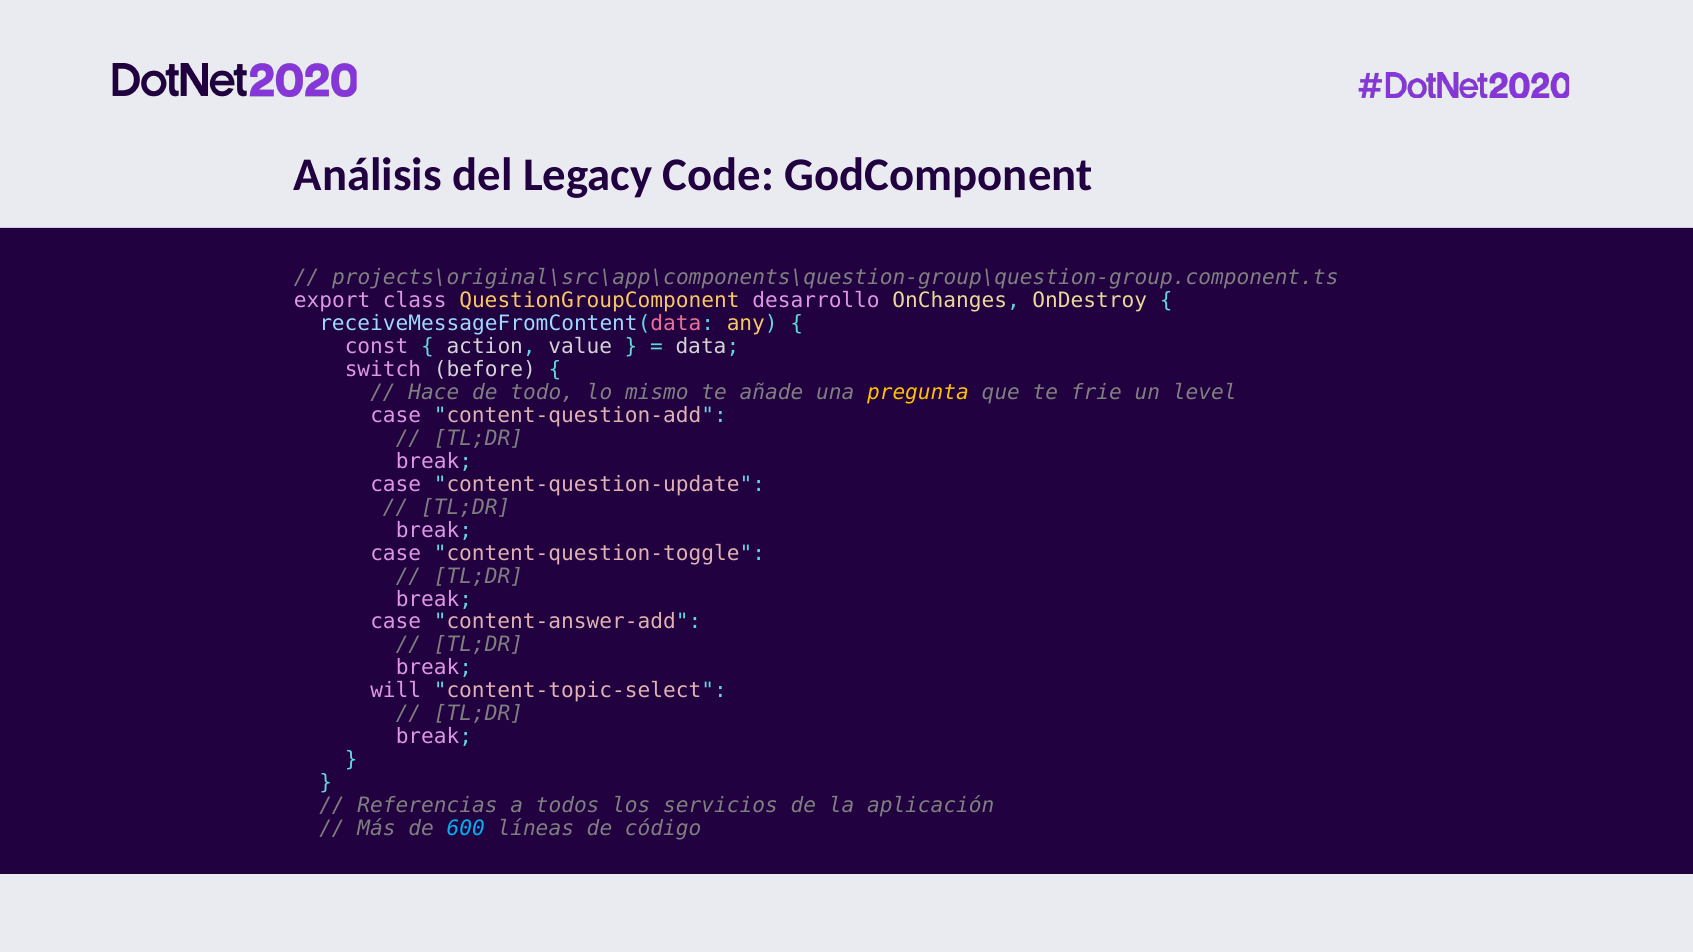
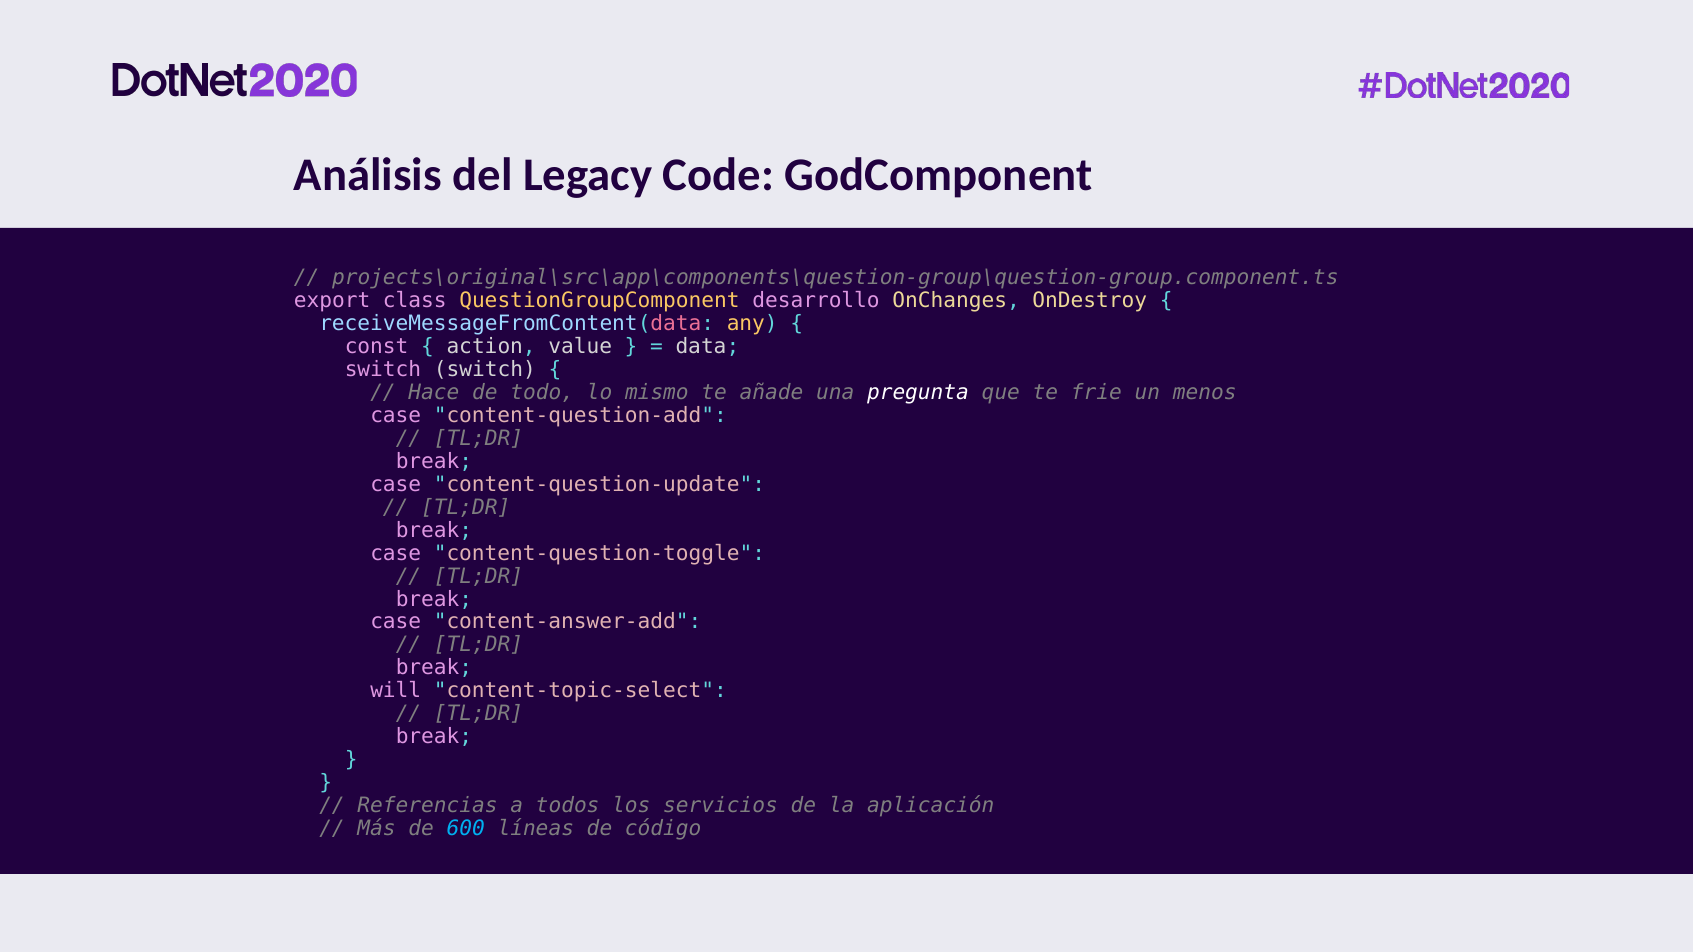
switch before: before -> switch (485, 370)
pregunta colour: yellow -> white (918, 393)
level: level -> menos (1205, 393)
